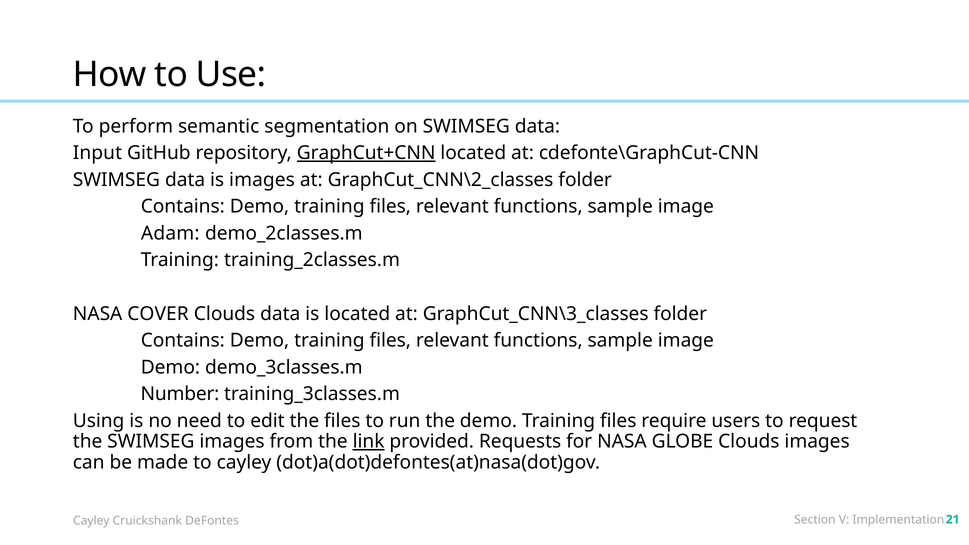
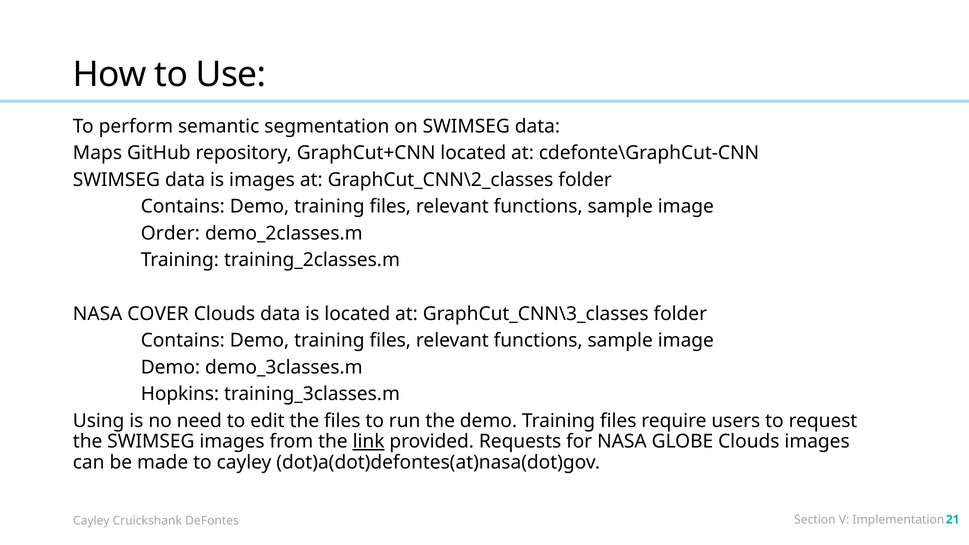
Input: Input -> Maps (97, 153)
GraphCut+CNN underline: present -> none (366, 153)
Adam: Adam -> Order (170, 233)
Number: Number -> Hopkins (180, 394)
